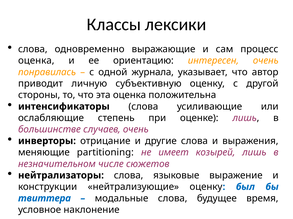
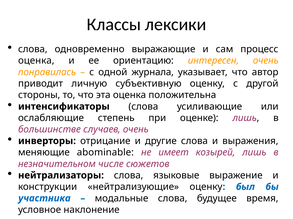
partitioning: partitioning -> abominable (105, 153)
твиттера: твиттера -> участника (44, 199)
